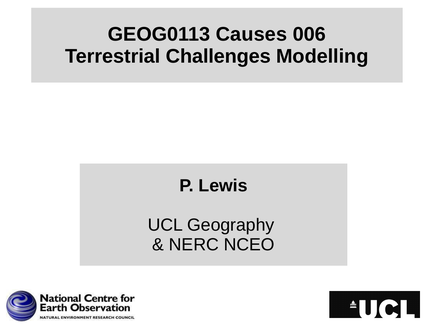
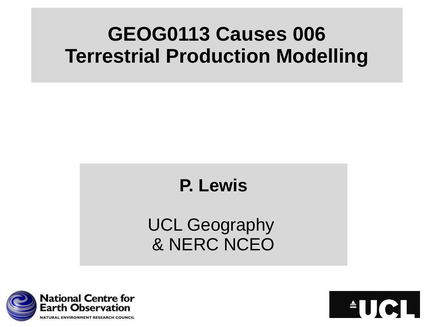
Challenges: Challenges -> Production (218, 56)
